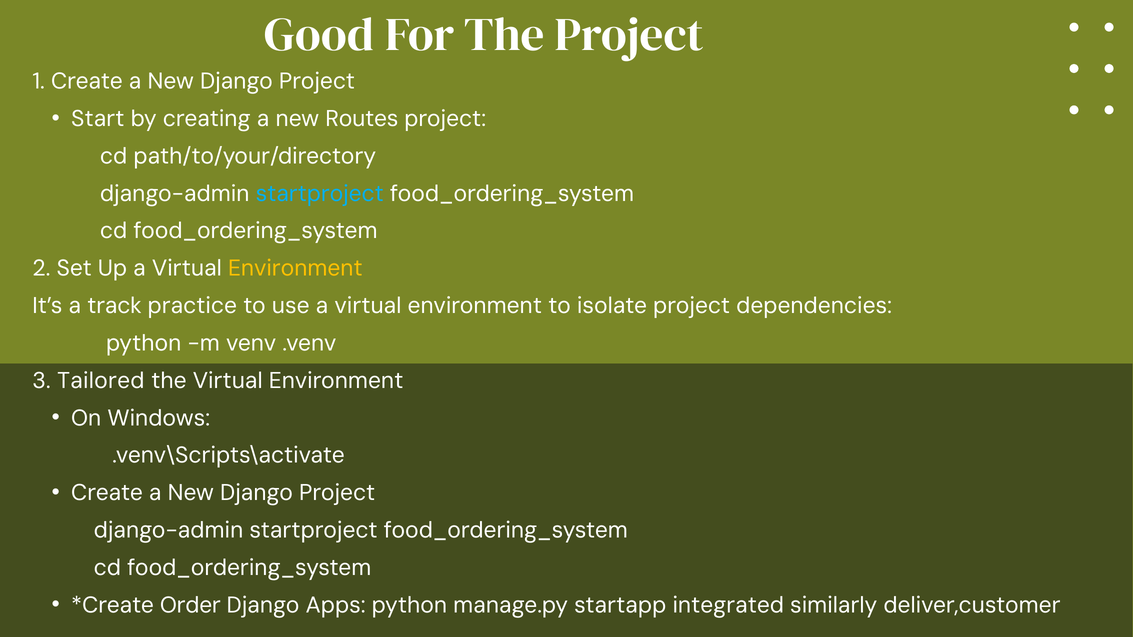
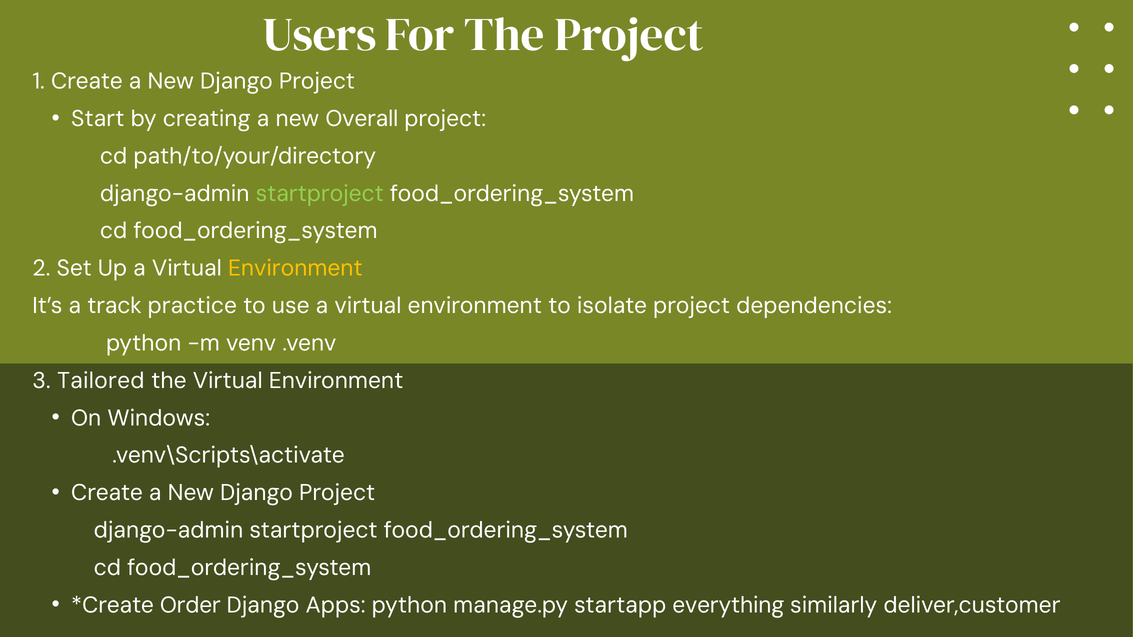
Good: Good -> Users (320, 35)
Routes: Routes -> Overall (362, 119)
startproject colour: light blue -> light green (320, 194)
integrated: integrated -> everything (728, 605)
